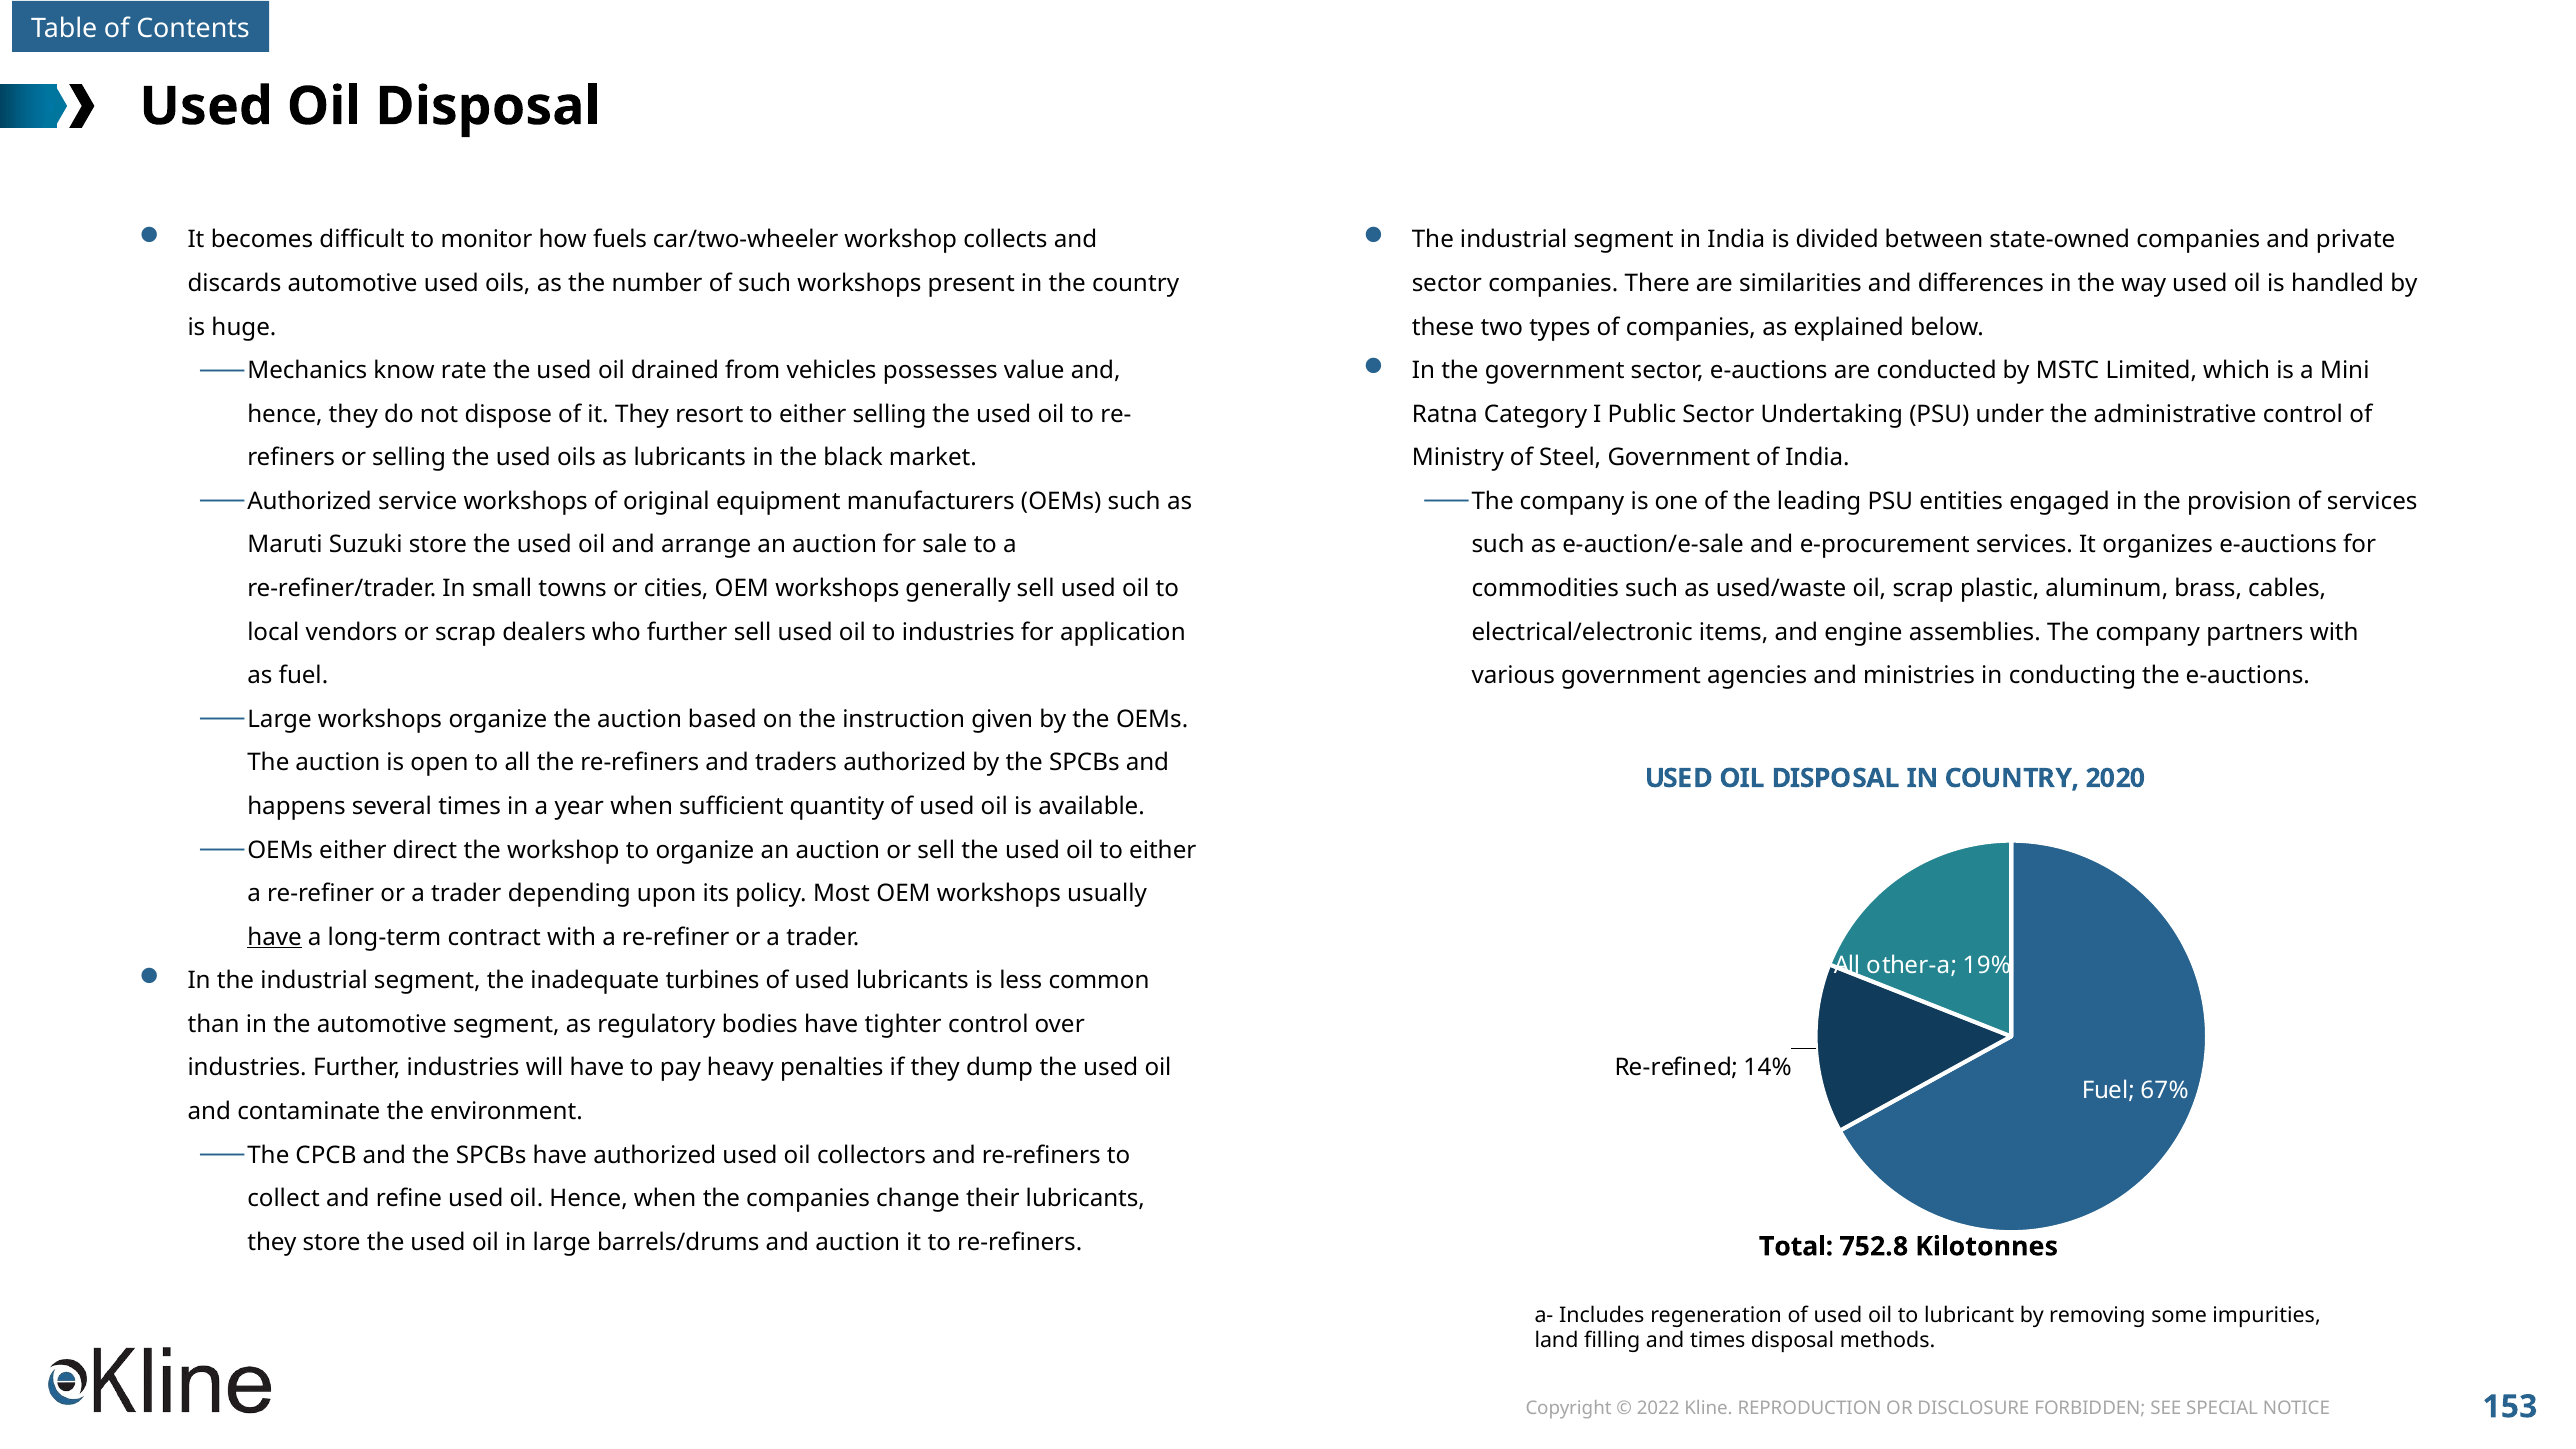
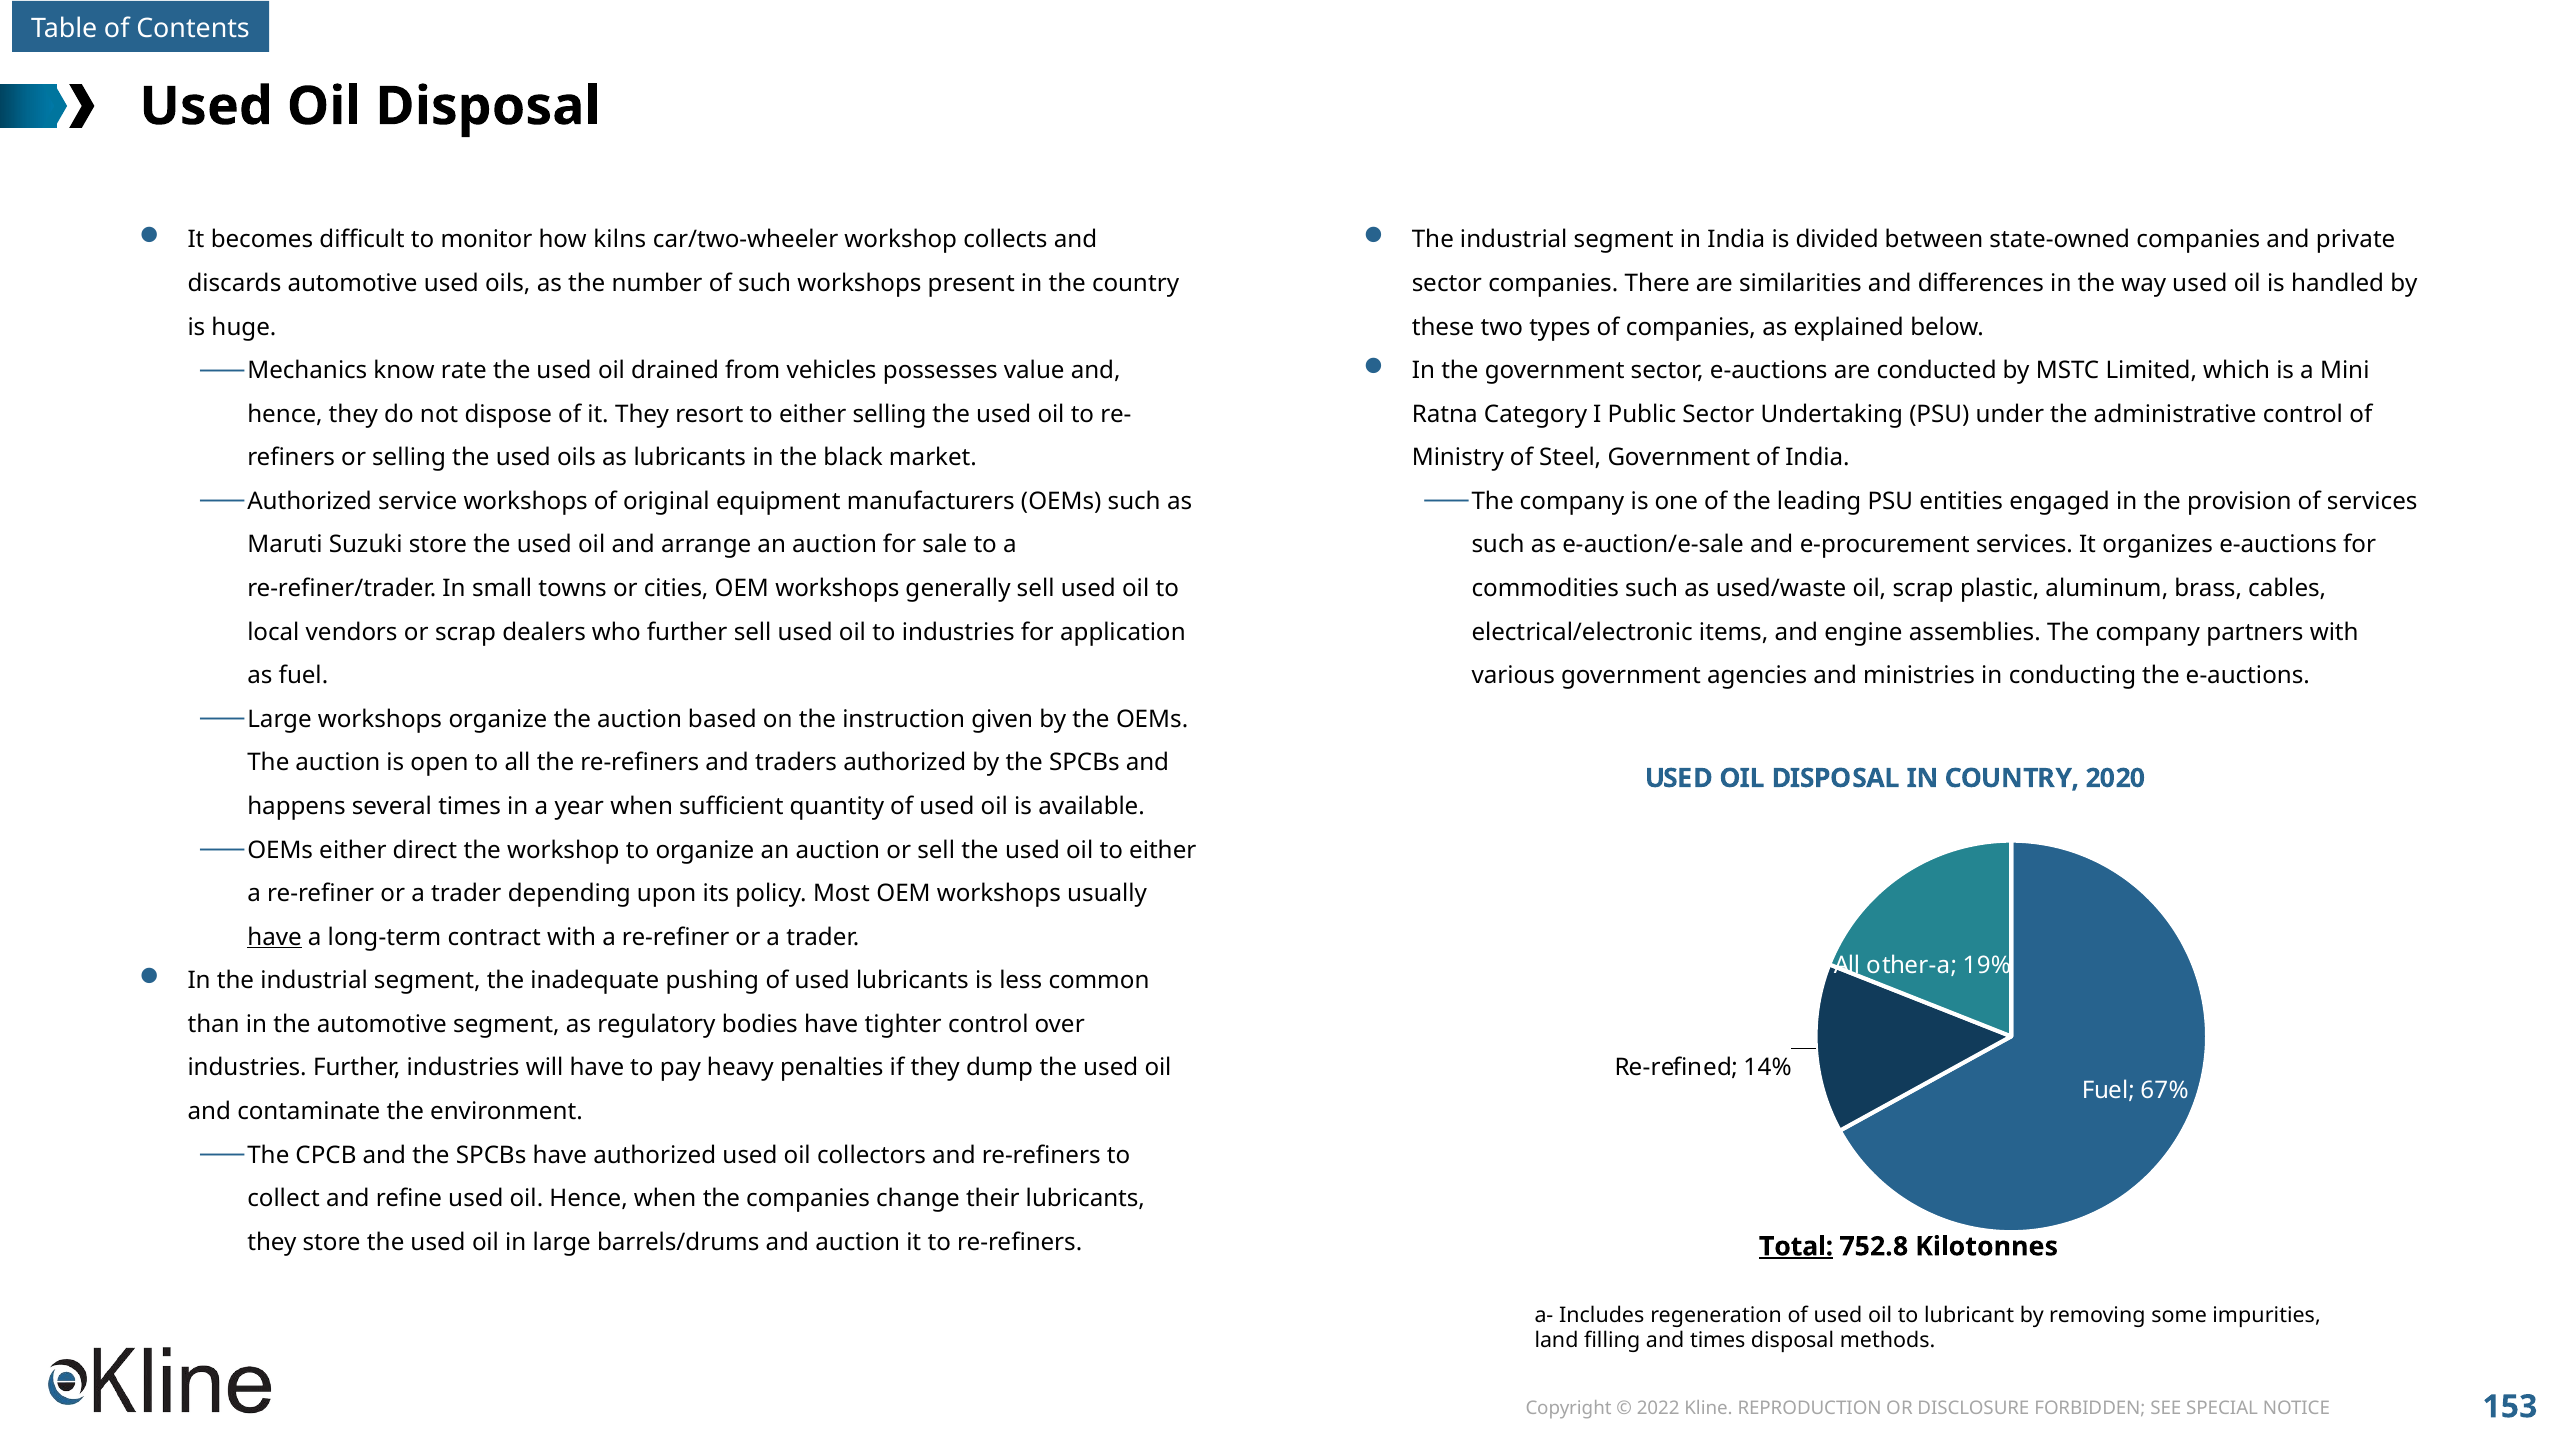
fuels: fuels -> kilns (620, 240)
turbines: turbines -> pushing (712, 981)
Total underline: none -> present (1796, 1247)
